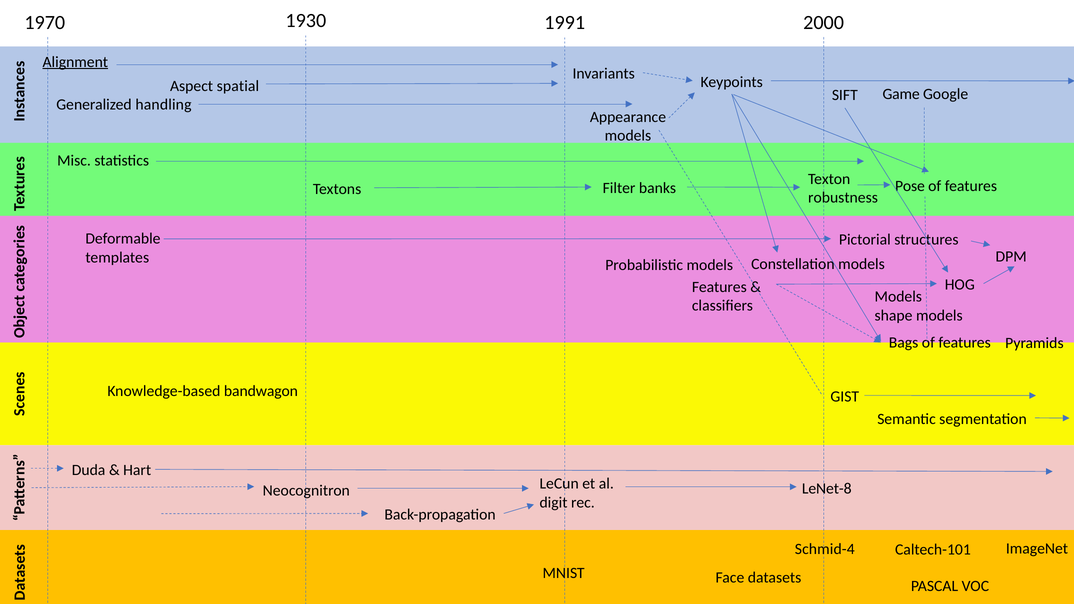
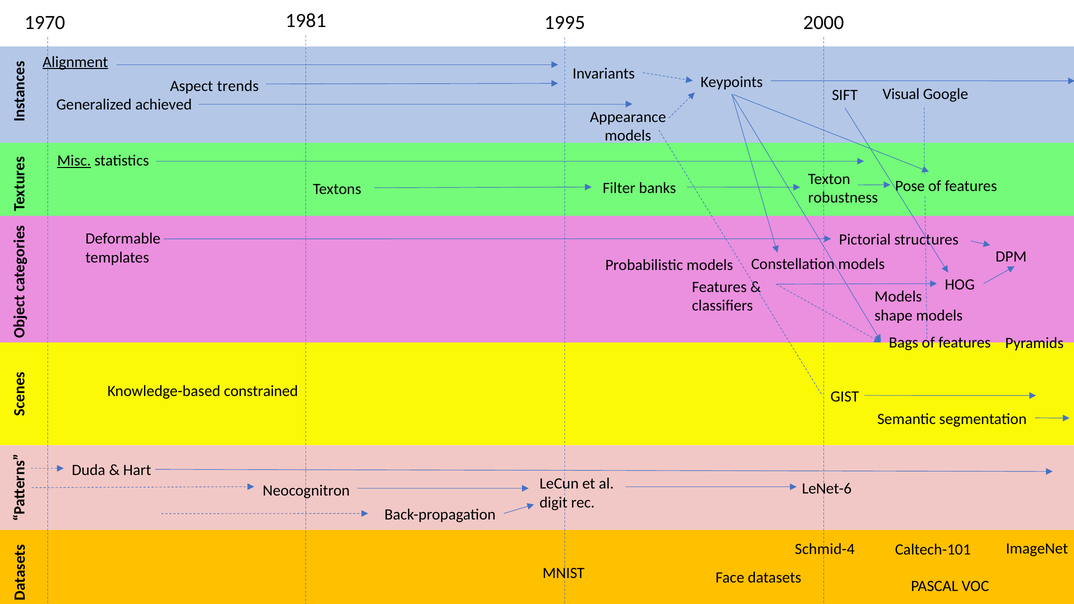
1930: 1930 -> 1981 (306, 21)
1991: 1991 -> 1995 (565, 23)
spatial: spatial -> trends (238, 86)
Game: Game -> Visual (901, 94)
handling: handling -> achieved (164, 104)
Misc underline: none -> present (74, 161)
bandwagon: bandwagon -> constrained (261, 391)
LeNet-8: LeNet-8 -> LeNet-6 (827, 489)
